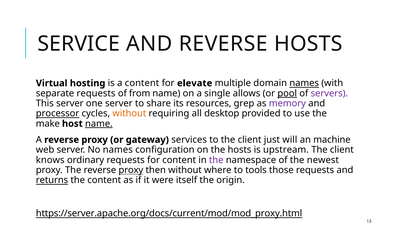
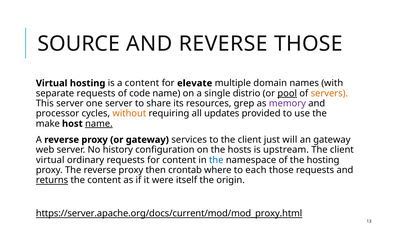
SERVICE: SERVICE -> SOURCE (79, 44)
REVERSE HOSTS: HOSTS -> THOSE (308, 44)
names underline: present -> none (304, 83)
from: from -> code (140, 93)
allows: allows -> distrio (247, 93)
servers colour: purple -> orange (329, 93)
processor underline: present -> none (58, 114)
desktop: desktop -> updates (222, 114)
an machine: machine -> gateway (332, 140)
No names: names -> history (118, 150)
knows: knows -> virtual (50, 160)
the colour: purple -> blue (216, 160)
the newest: newest -> hosting (323, 160)
proxy underline: present -> none (131, 170)
then without: without -> crontab (185, 170)
tools: tools -> each (256, 170)
